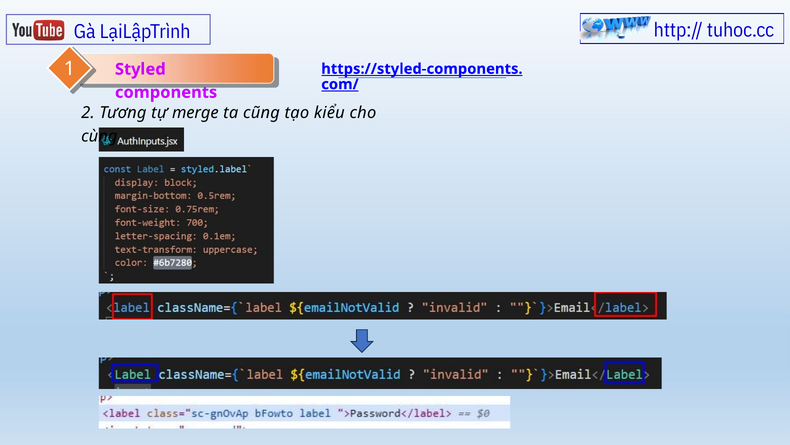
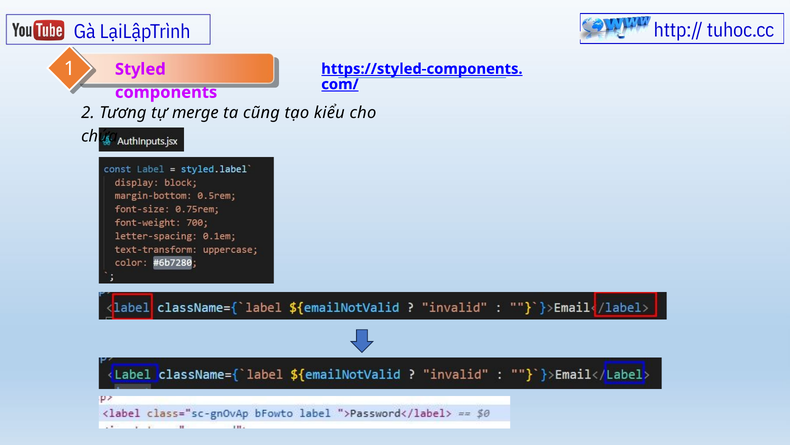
cùng: cùng -> chứa (99, 136)
